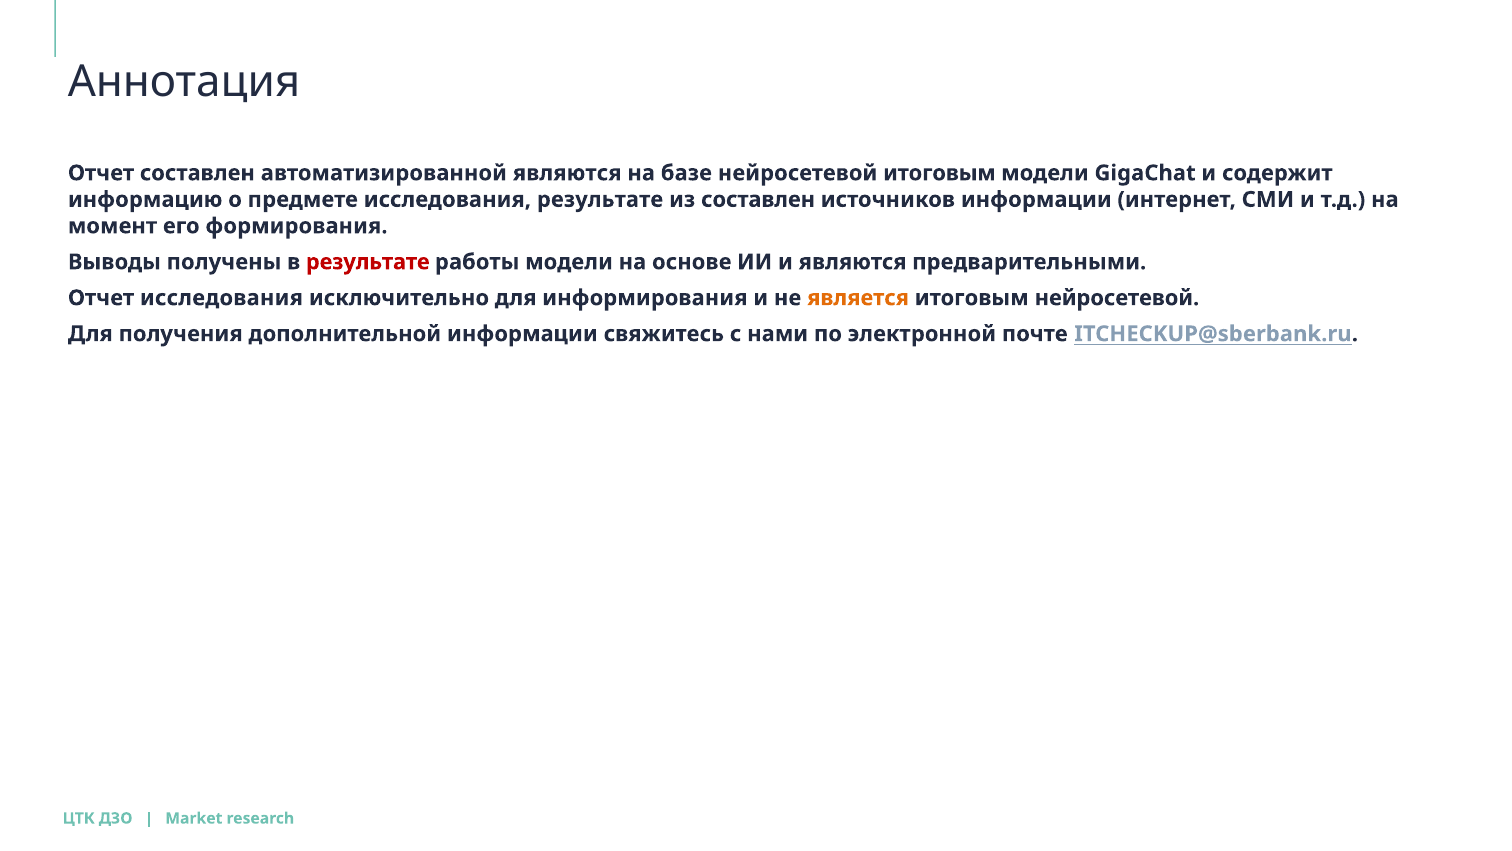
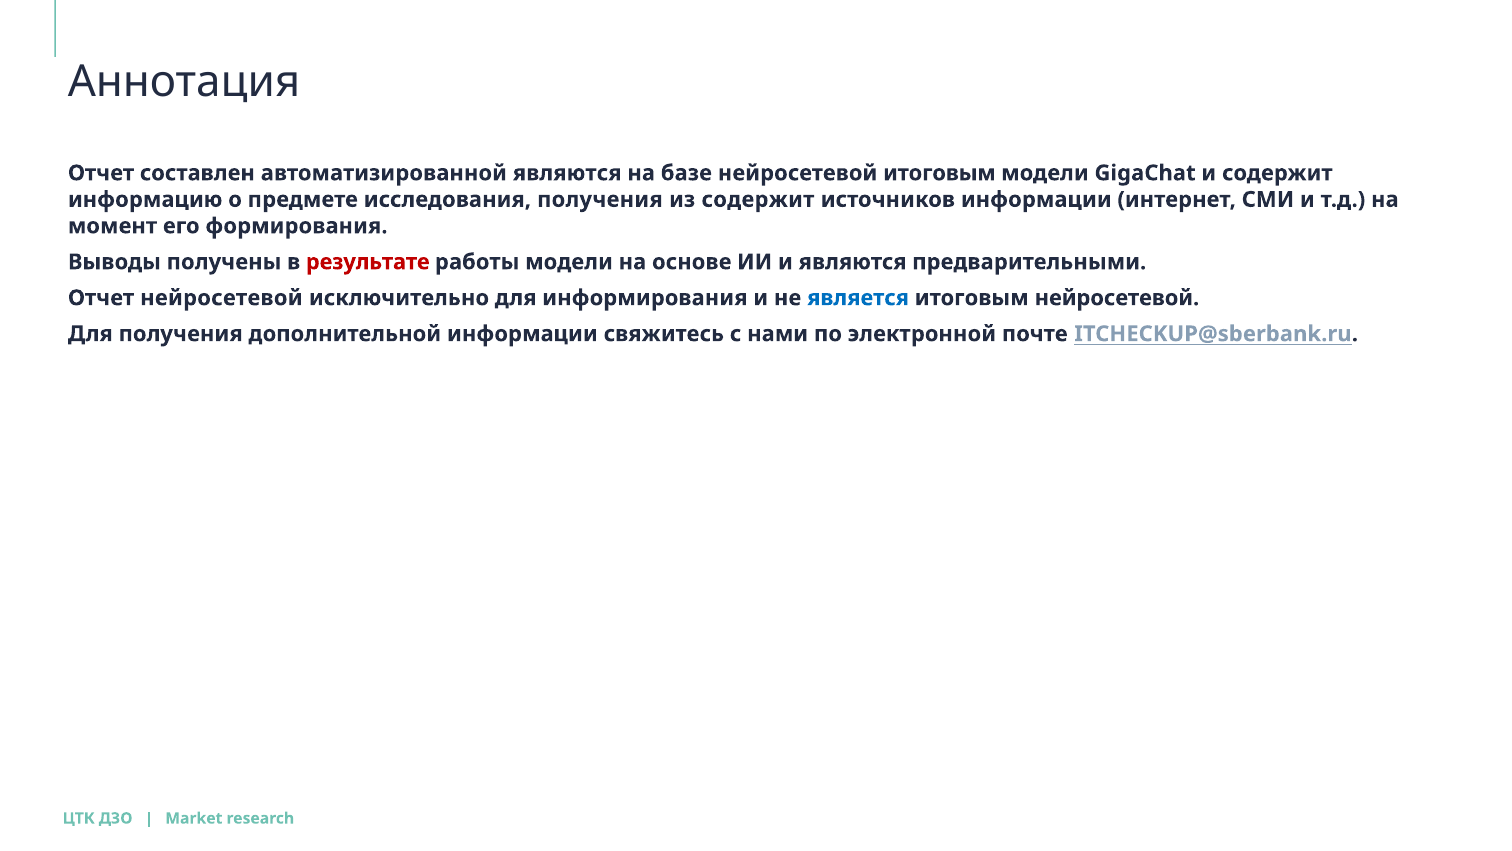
исследования результате: результате -> получения (600, 199)
из составлен: составлен -> содержит (758, 199)
Отчет исследования: исследования -> нейросетевой (221, 298)
является colour: orange -> blue (858, 298)
